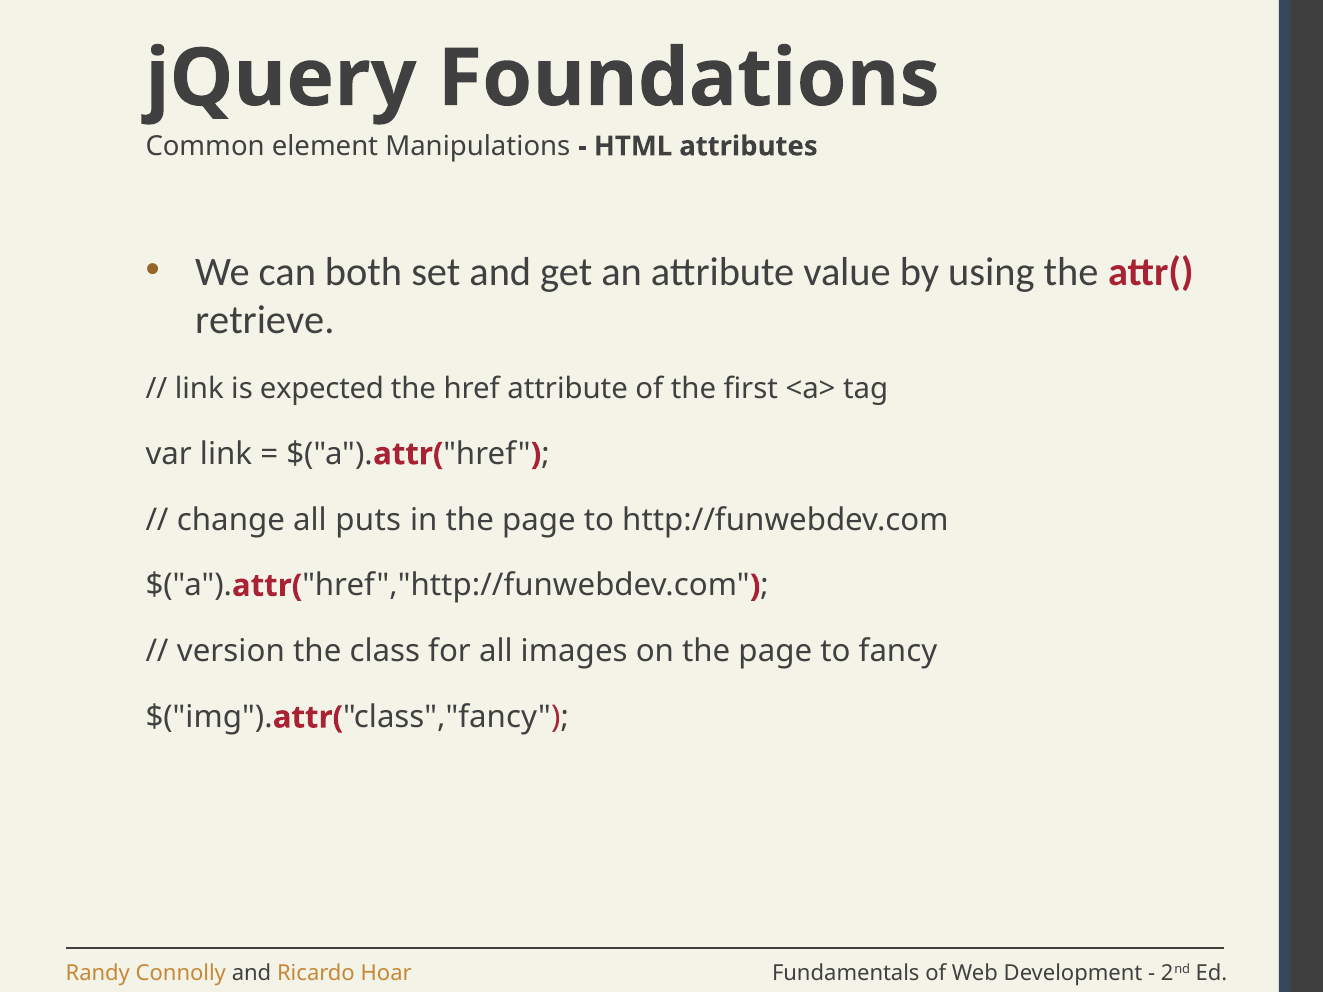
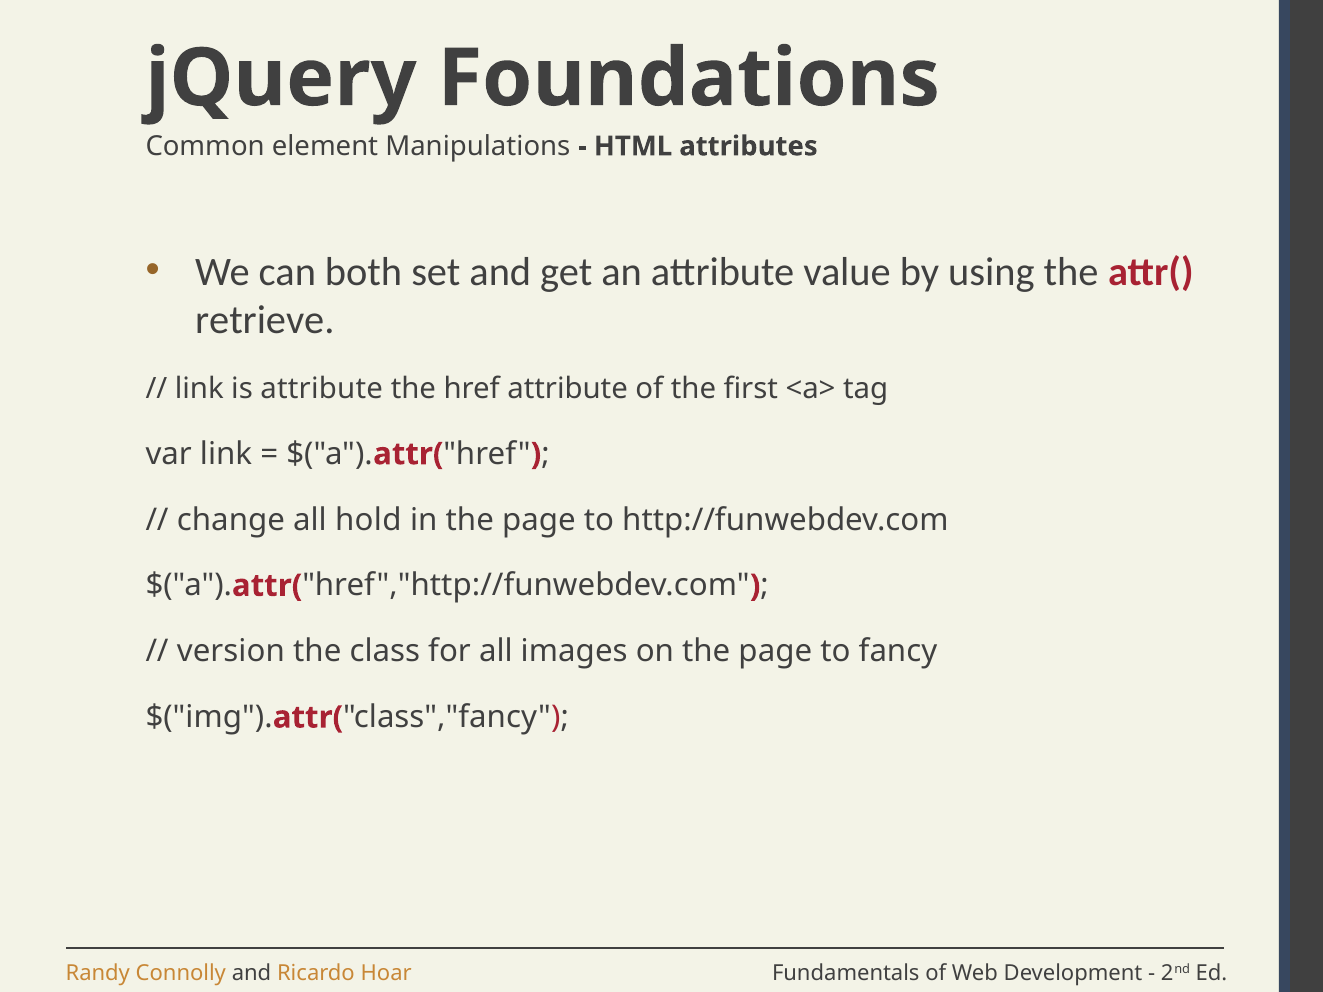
is expected: expected -> attribute (322, 389)
puts: puts -> hold (368, 520)
